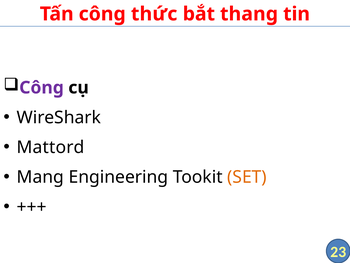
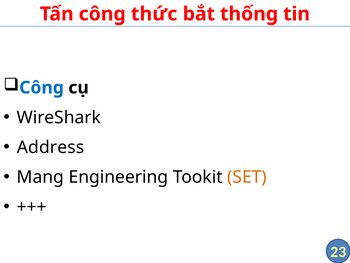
thang: thang -> thống (249, 14)
Công colour: purple -> blue (42, 87)
Mattord: Mattord -> Address (51, 147)
